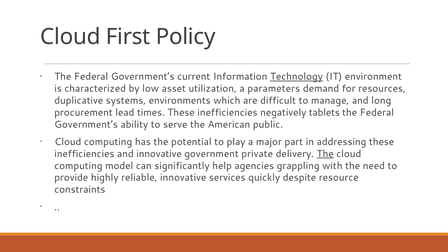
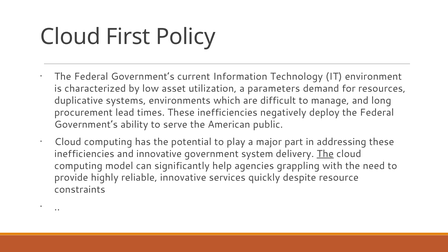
Technology underline: present -> none (296, 77)
tablets: tablets -> deploy (324, 112)
private: private -> system (257, 154)
